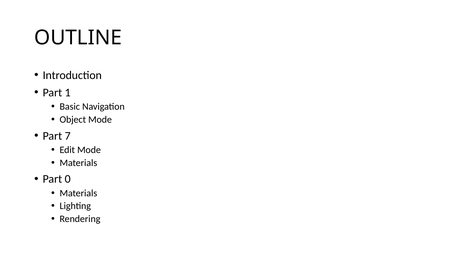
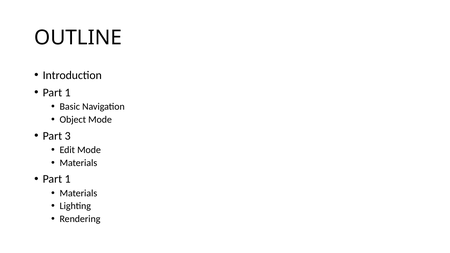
7: 7 -> 3 (68, 136)
0: 0 -> 1 (68, 179)
